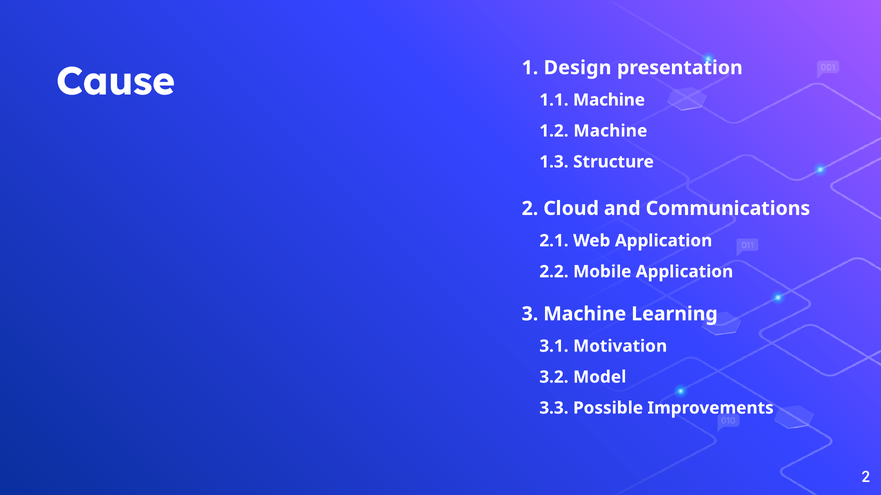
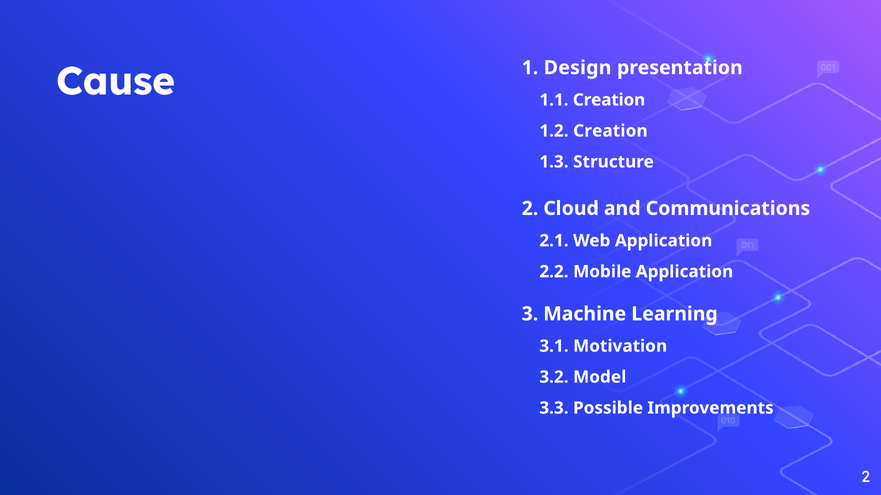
1.1 Machine: Machine -> Creation (609, 100)
1.2 Machine: Machine -> Creation (610, 131)
